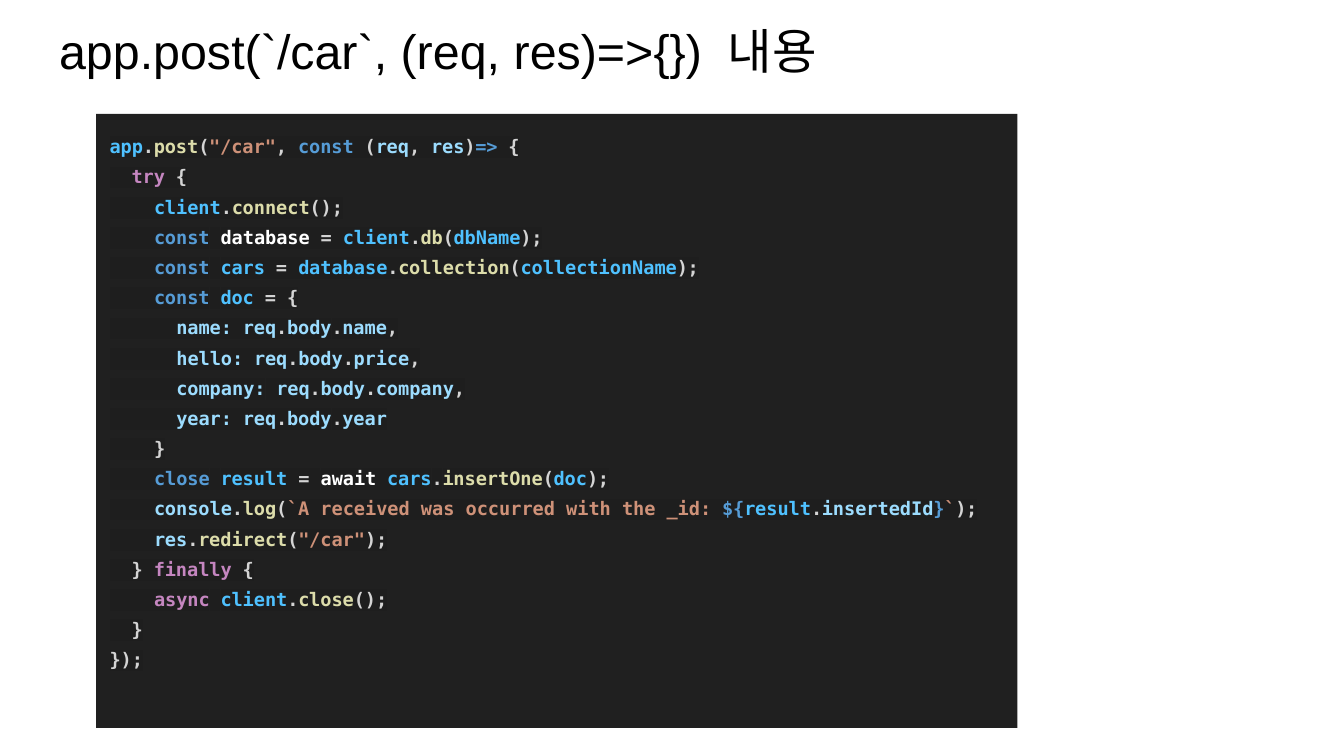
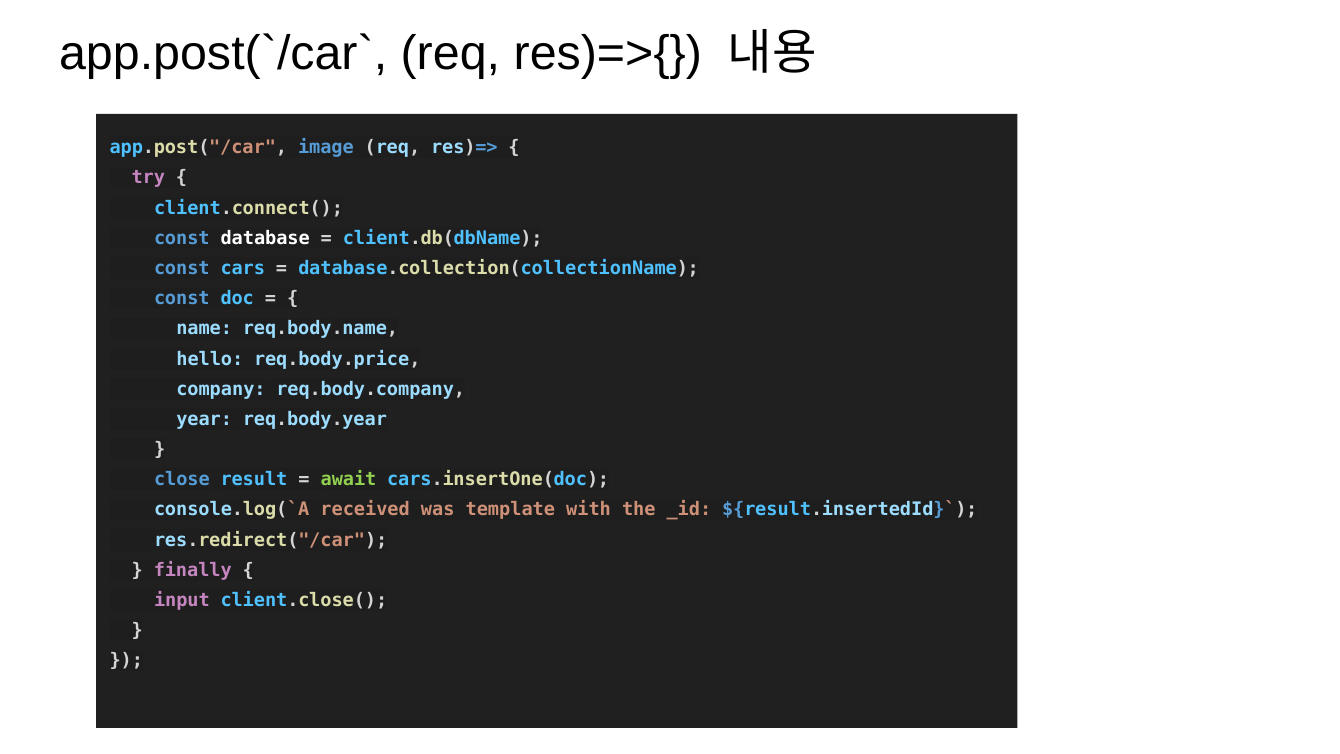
app.post("/car const: const -> image (326, 148)
await colour: white -> light green (349, 479)
occurred: occurred -> template (510, 510)
async: async -> input (182, 600)
